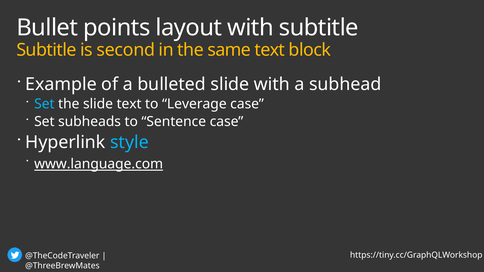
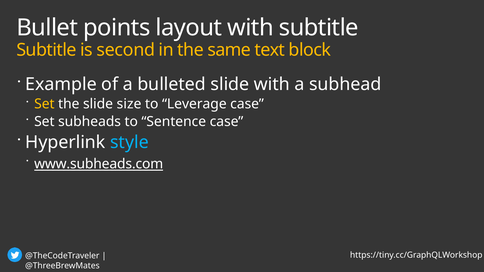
Set colour: light blue -> yellow (44, 104)
slide text: text -> size (129, 104)
www.language.com: www.language.com -> www.subheads.com (99, 164)
